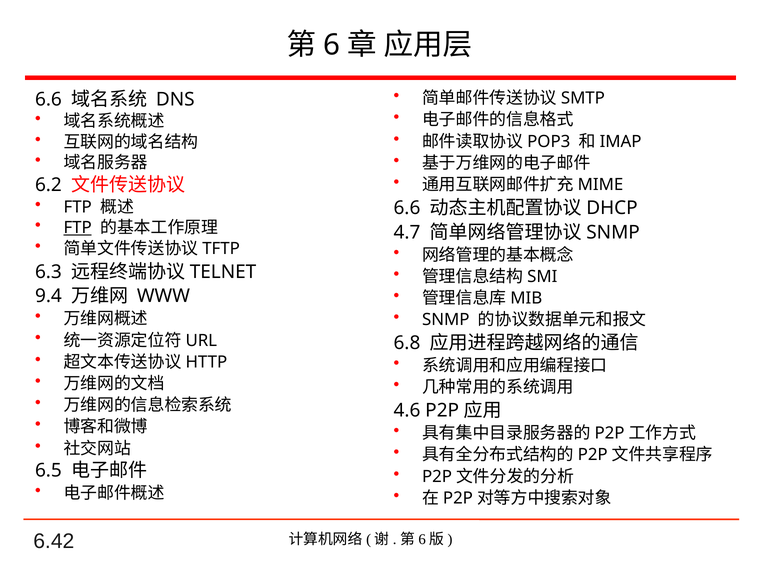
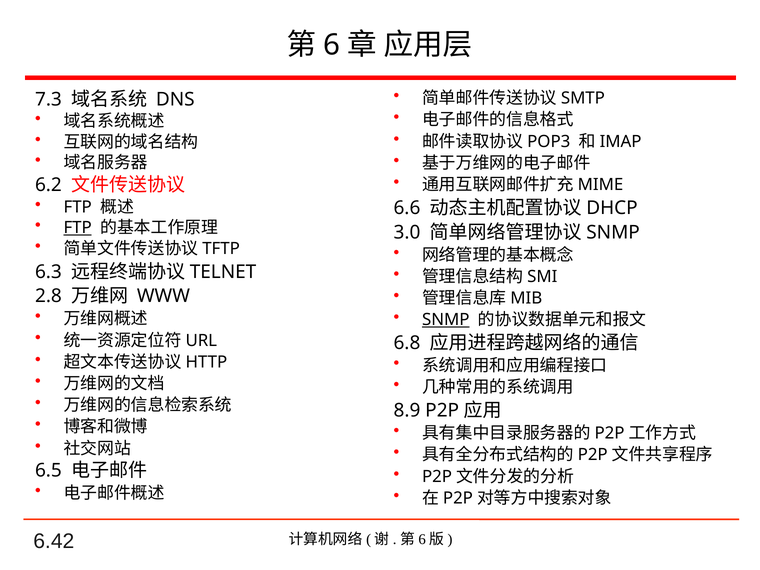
6.6: 6.6 -> 7.3 (48, 99)
4.7: 4.7 -> 3.0 (407, 232)
9.4: 9.4 -> 2.8 (48, 296)
SNMP underline: none -> present (446, 320)
4.6: 4.6 -> 8.9 (407, 411)
